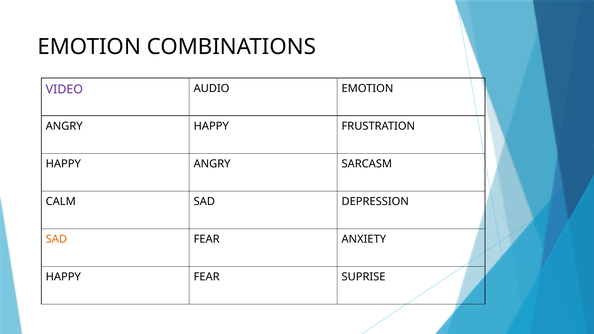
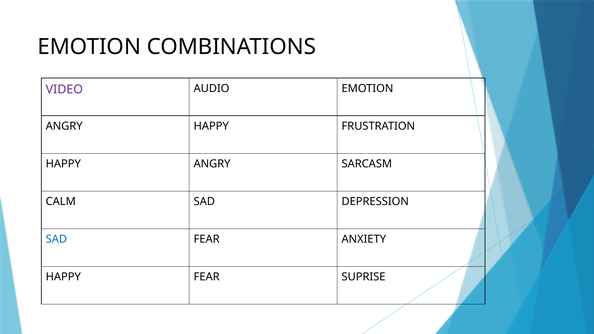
SAD colour: orange -> blue (56, 239)
